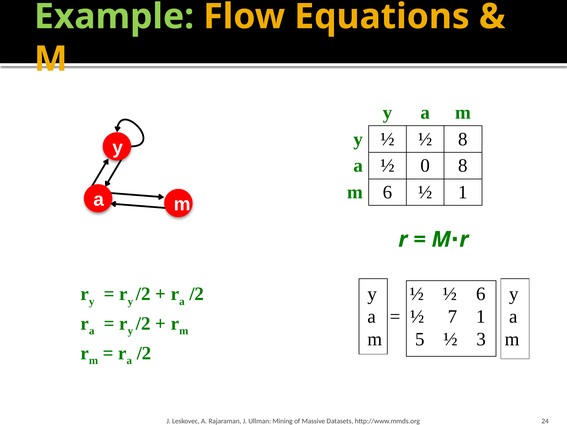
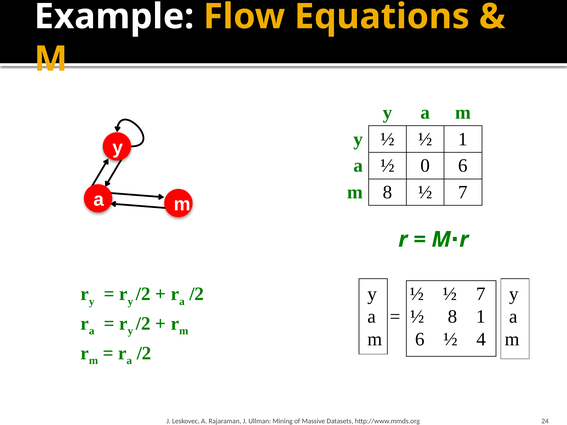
Example colour: light green -> white (114, 17)
½ 8: 8 -> 1 (463, 139)
0 8: 8 -> 6 (463, 166)
m 6: 6 -> 8 (387, 192)
1: 1 -> 7 (463, 192)
½ ½ 6: 6 -> 7 (481, 294)
½ 7: 7 -> 8 (453, 317)
m 5: 5 -> 6 (420, 340)
3: 3 -> 4 (481, 340)
